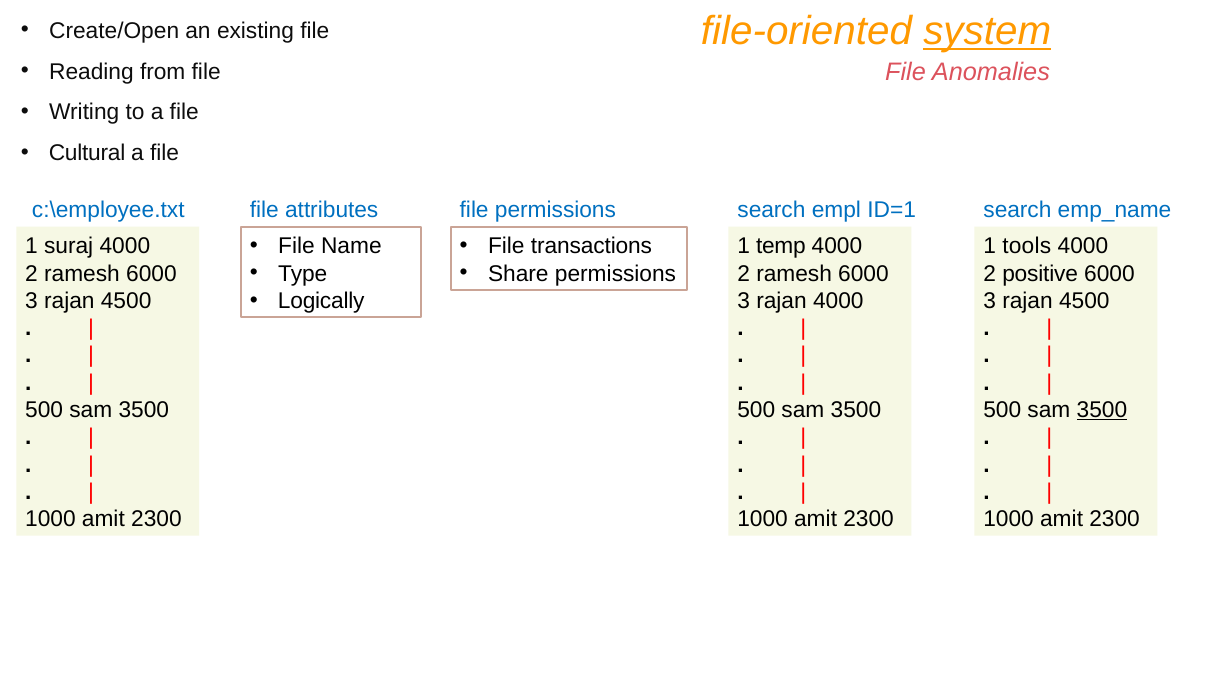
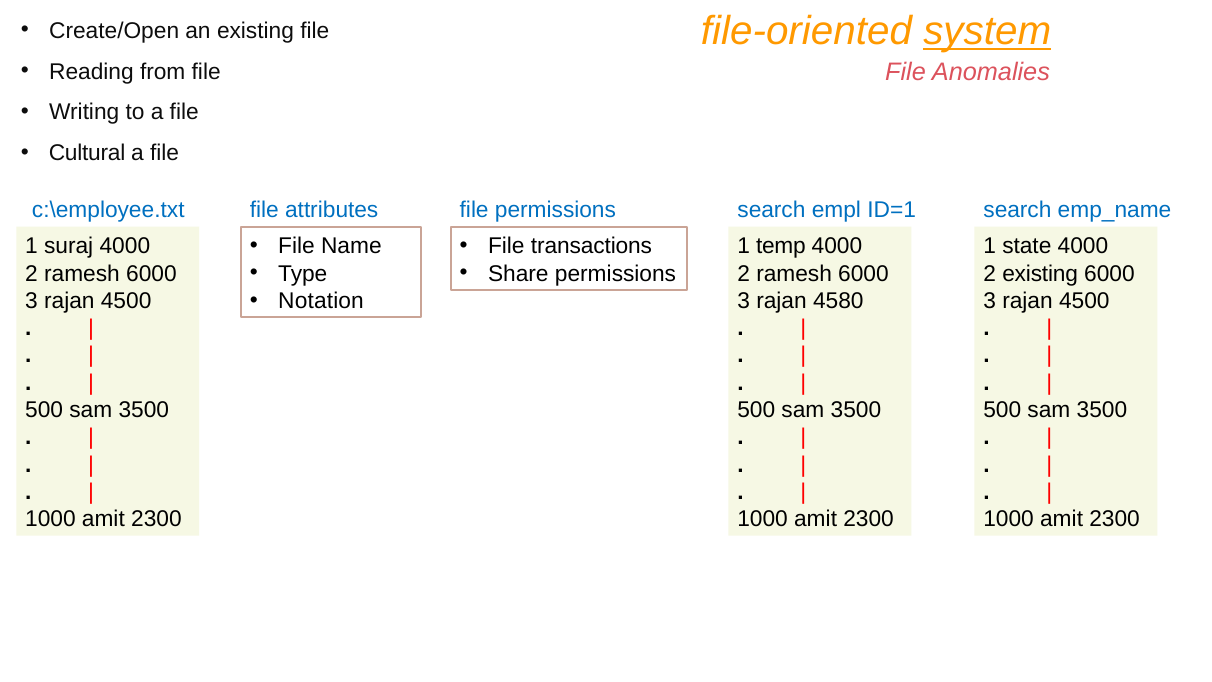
tools: tools -> state (1027, 246)
2 positive: positive -> existing (1040, 273)
Logically: Logically -> Notation (321, 301)
rajan 4000: 4000 -> 4580 (838, 301)
3500 underline: present -> none (1102, 410)
